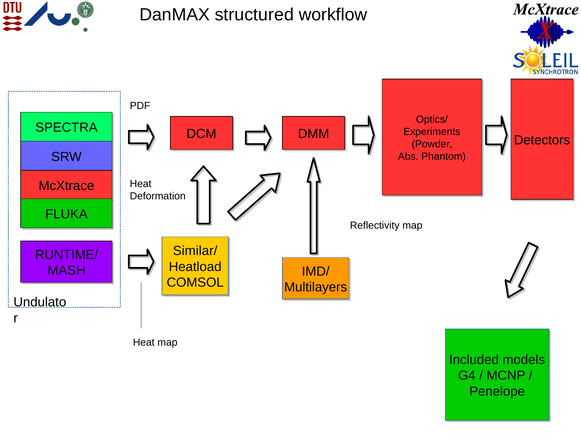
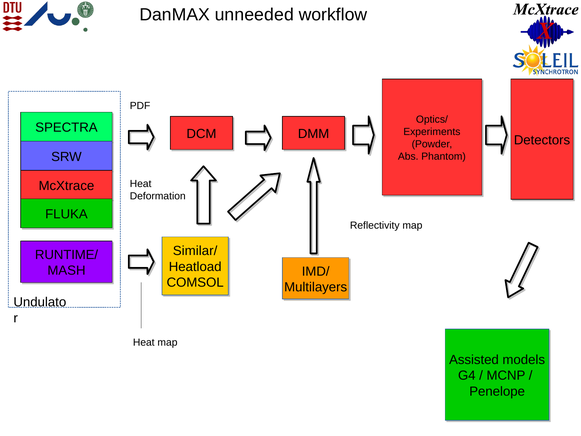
structured: structured -> unneeded (254, 15)
Included: Included -> Assisted (474, 360)
